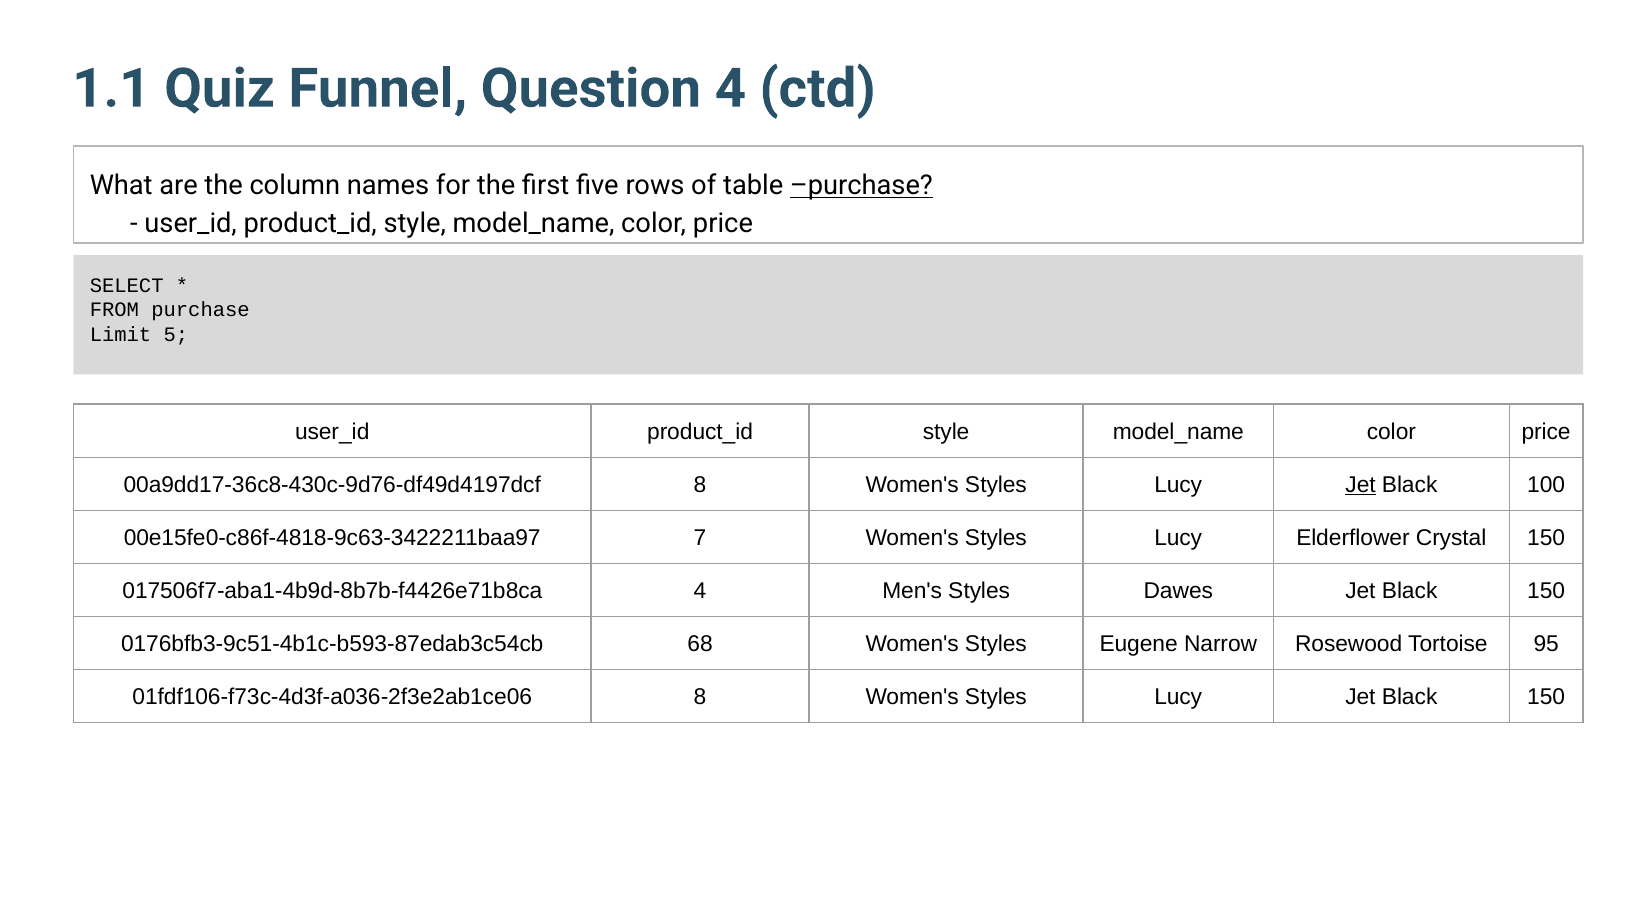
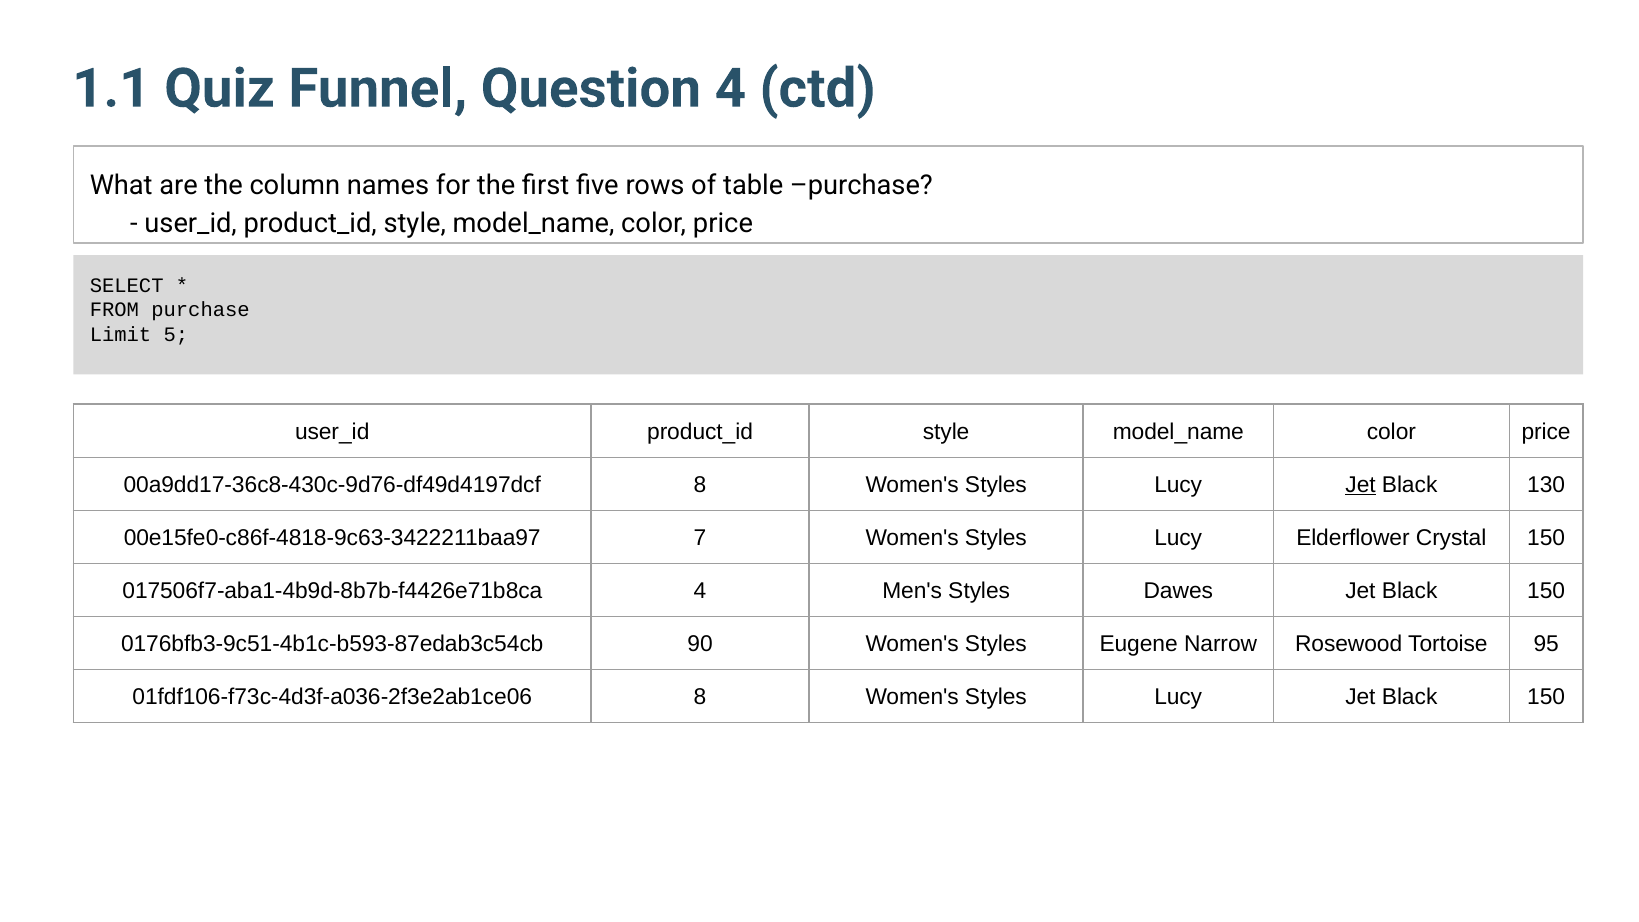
purchase underline: present -> none (861, 186)
100: 100 -> 130 (1546, 485)
68: 68 -> 90 (700, 644)
